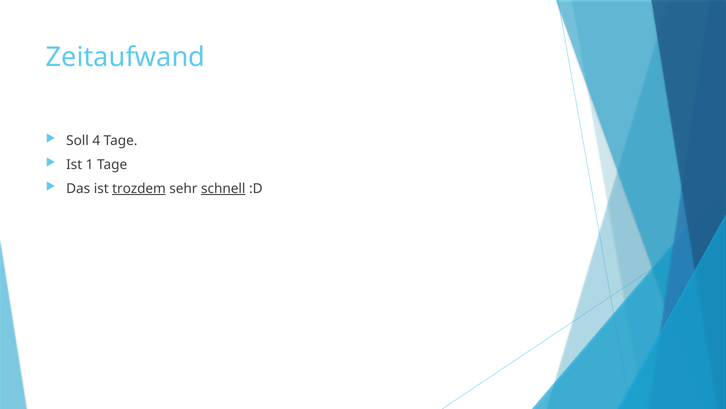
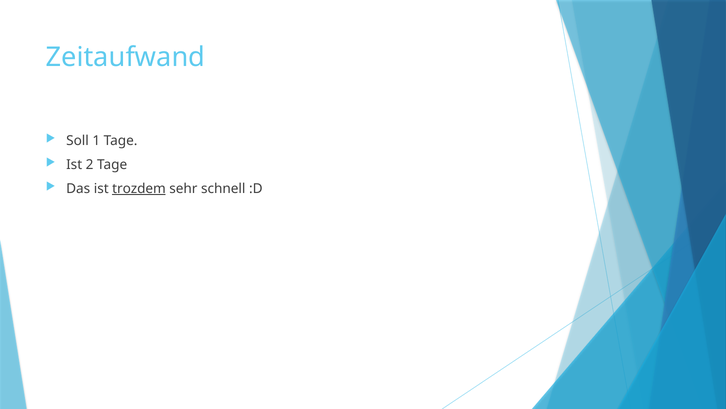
4: 4 -> 1 (96, 141)
1: 1 -> 2 (90, 164)
schnell underline: present -> none (223, 188)
